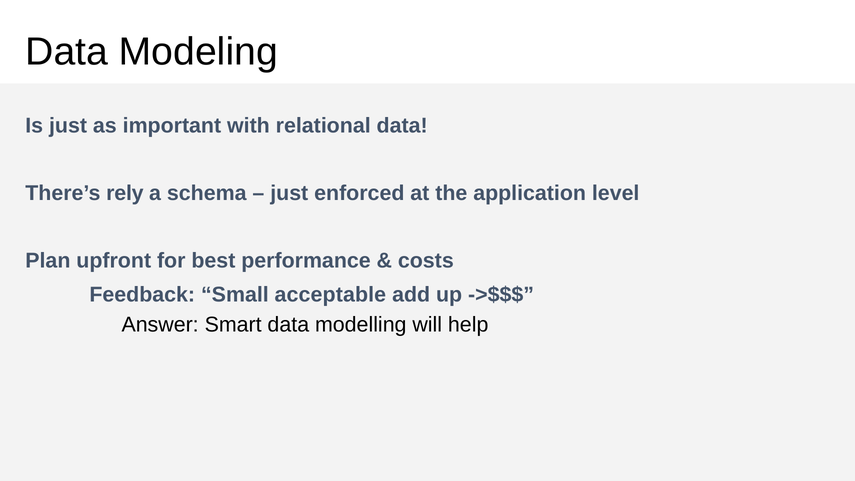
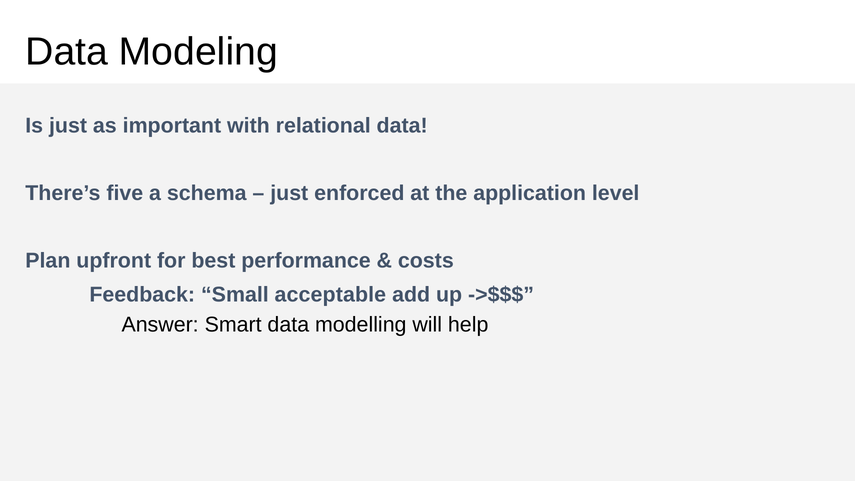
rely: rely -> five (125, 193)
